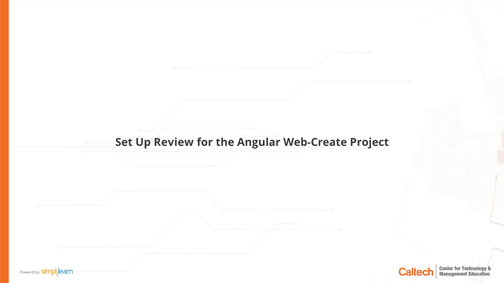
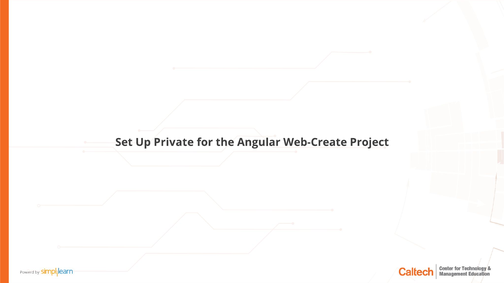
Review: Review -> Private (174, 143)
